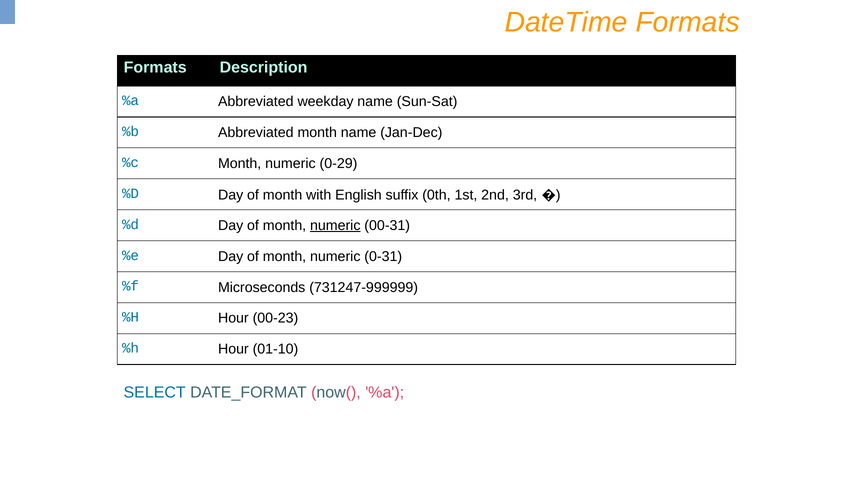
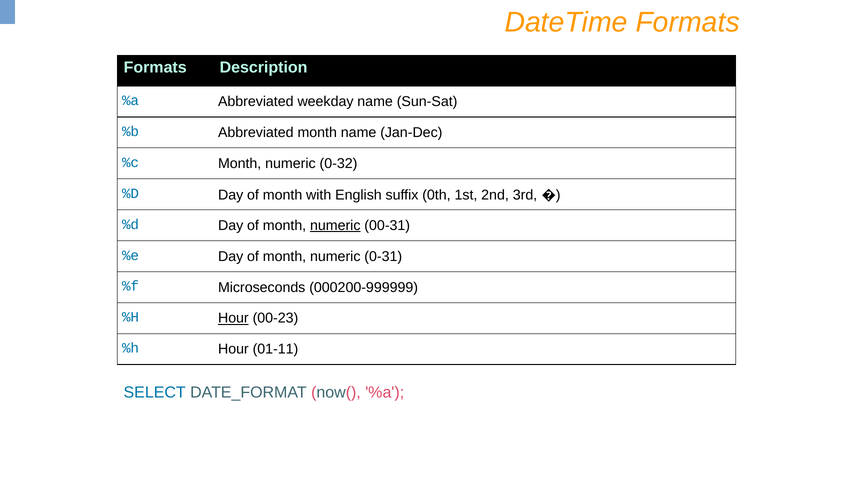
0-29: 0-29 -> 0-32 (338, 164)
731247-999999: 731247-999999 -> 000200-999999 (364, 287)
Hour underline: none -> present (233, 318)
01-10: 01-10 -> 01-11 (275, 349)
